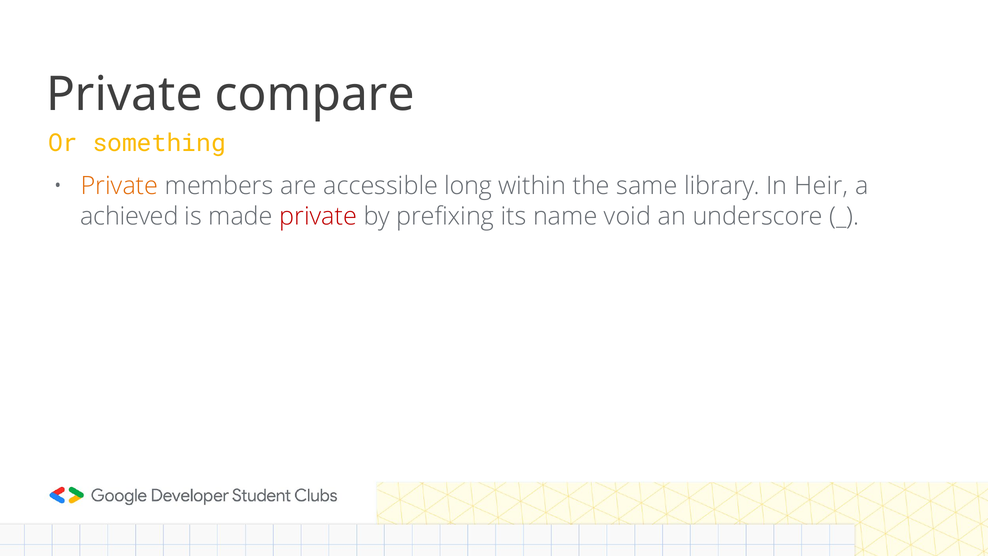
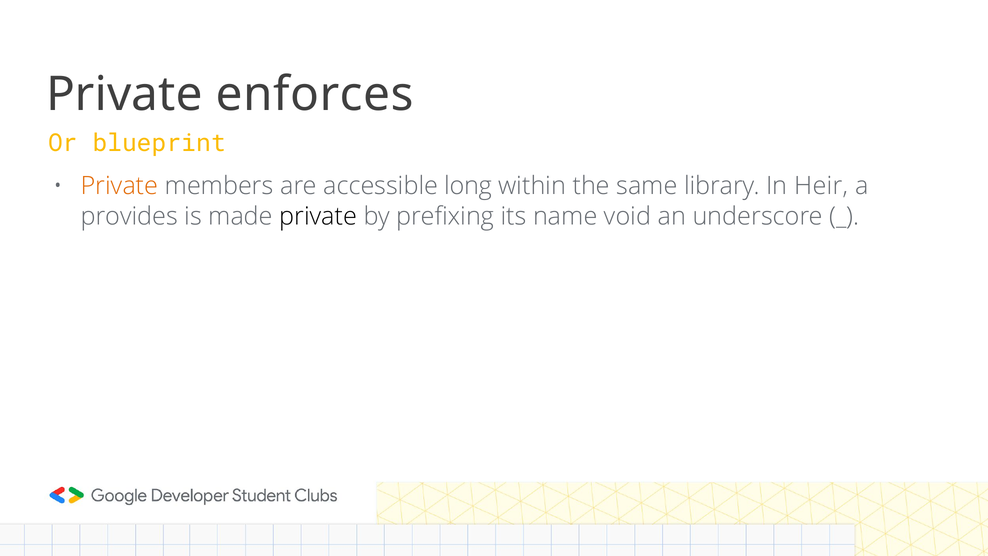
compare: compare -> enforces (315, 94)
something: something -> blueprint (159, 143)
achieved: achieved -> provides (129, 216)
private colour: red -> black (318, 216)
